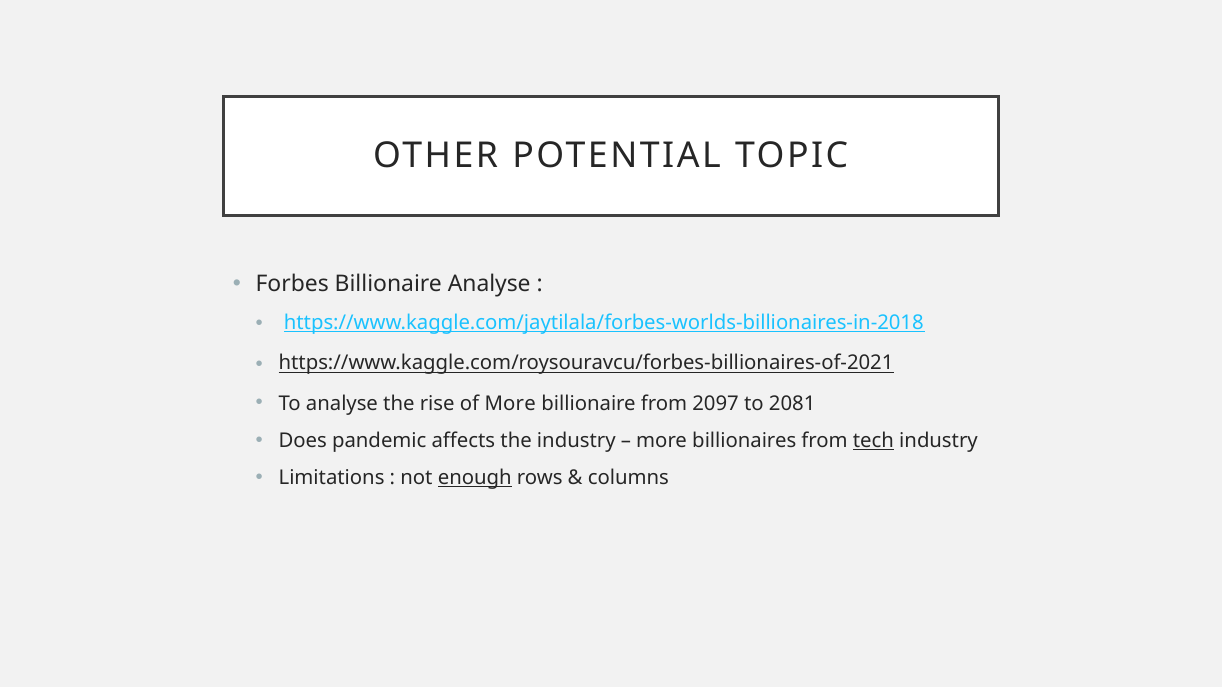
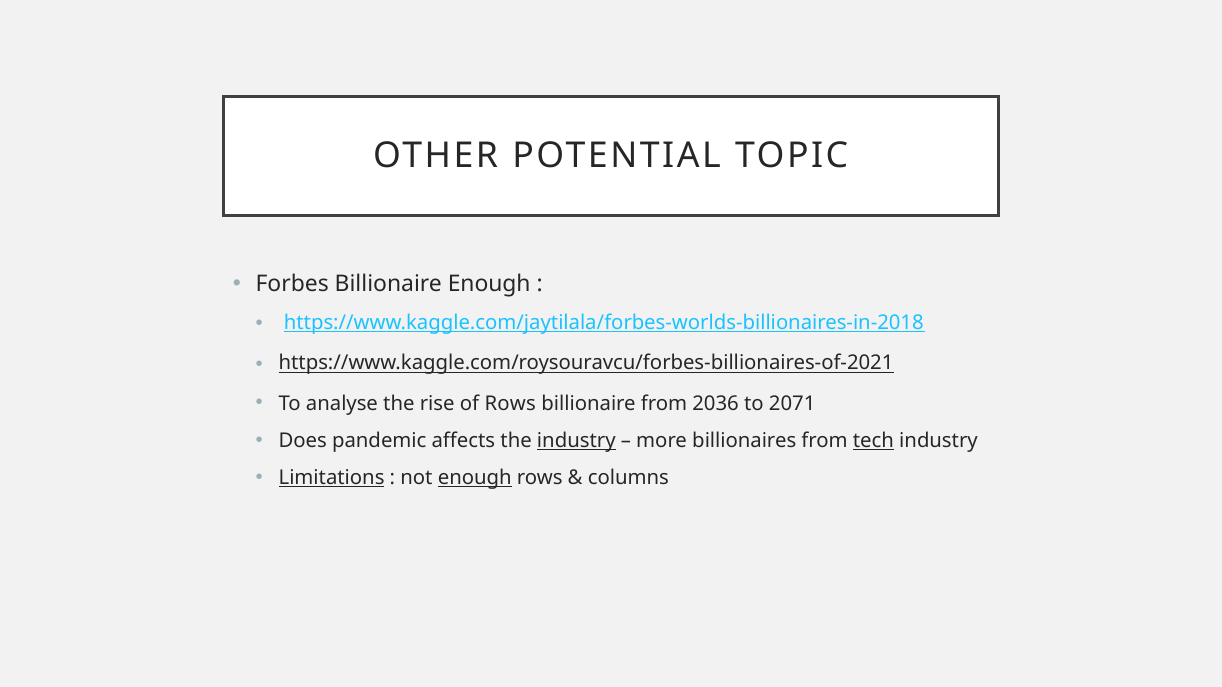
Billionaire Analyse: Analyse -> Enough (489, 284)
of More: More -> Rows (510, 404)
2097: 2097 -> 2036 (716, 404)
2081: 2081 -> 2071 (792, 404)
industry underline: none -> present (576, 441)
Limitations underline: none -> present (332, 478)
